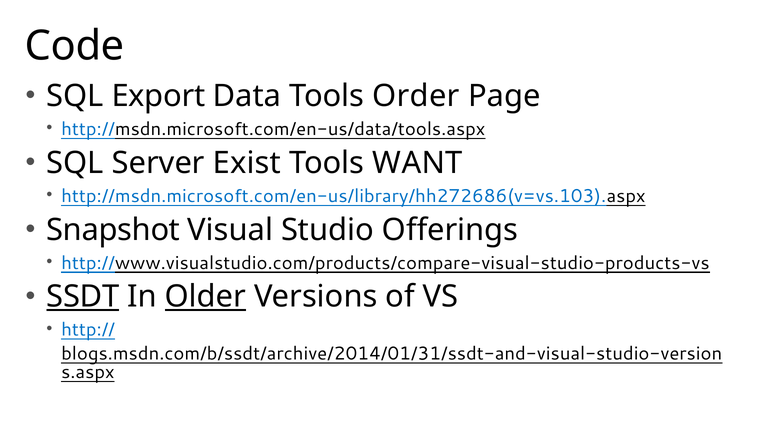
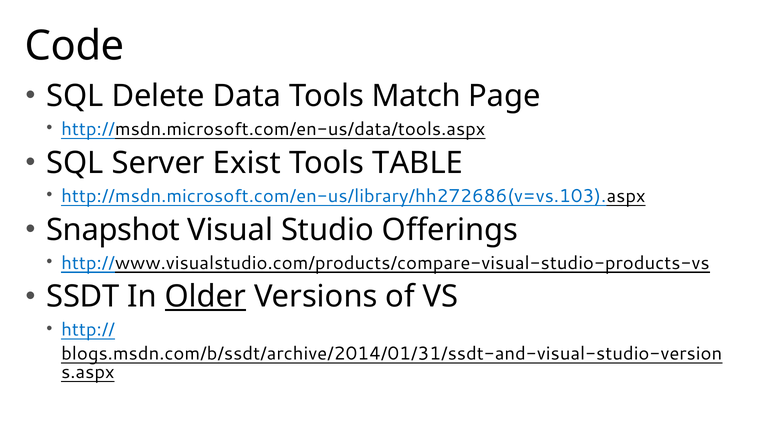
Export: Export -> Delete (158, 96)
Order: Order -> Match (416, 96)
WANT: WANT -> TABLE (418, 163)
SSDT underline: present -> none (83, 297)
